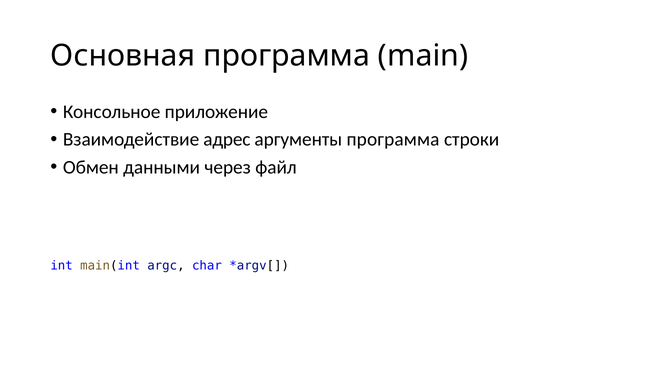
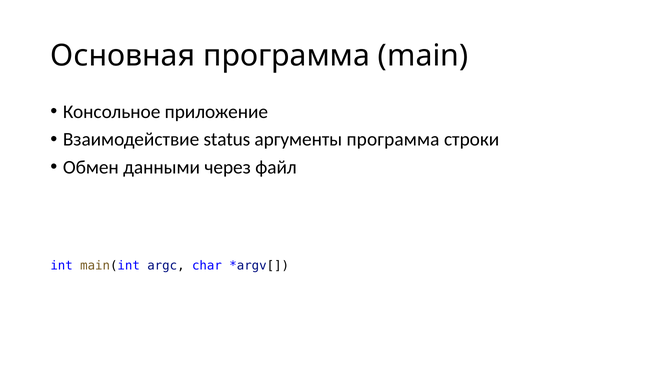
адрес: адрес -> status (227, 140)
